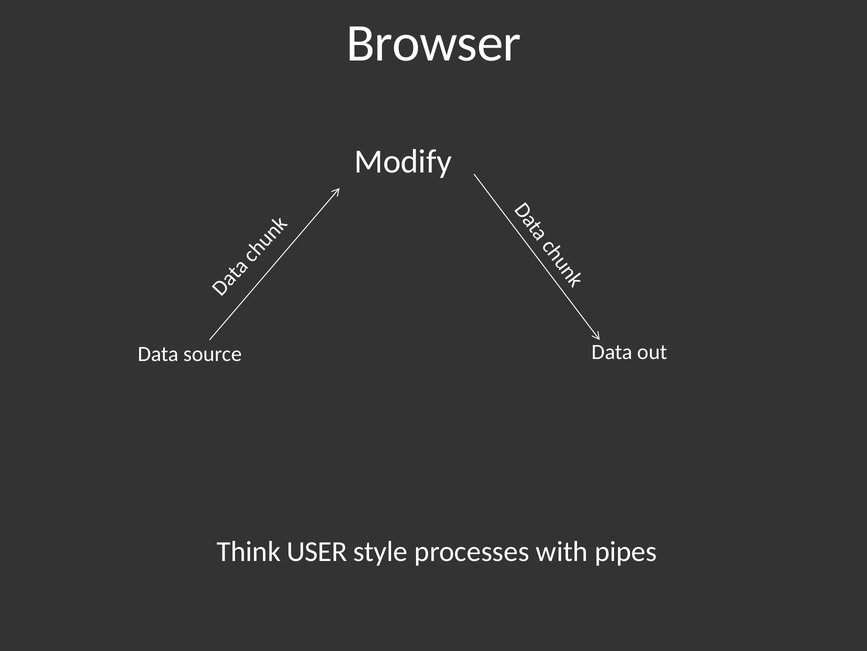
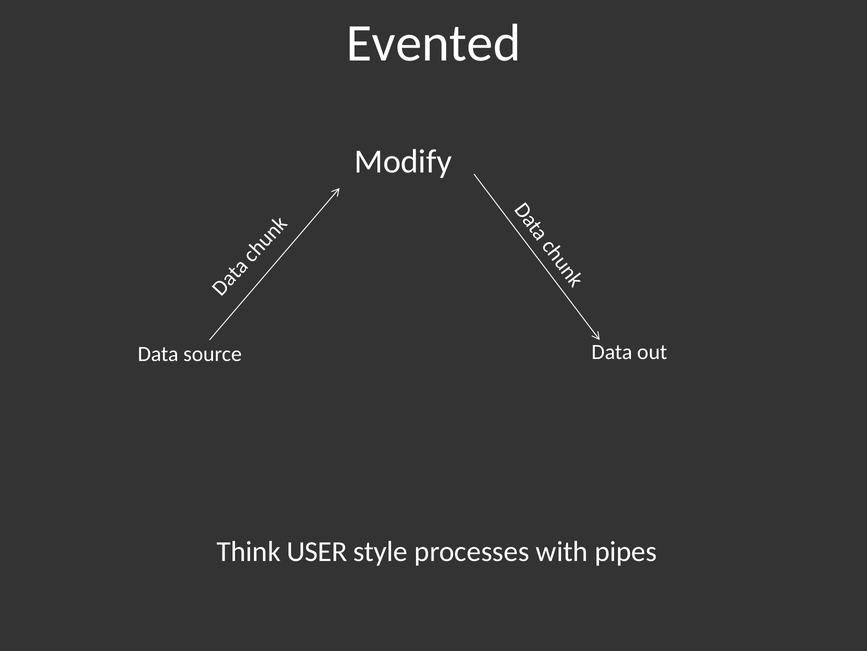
Browser: Browser -> Evented (434, 43)
